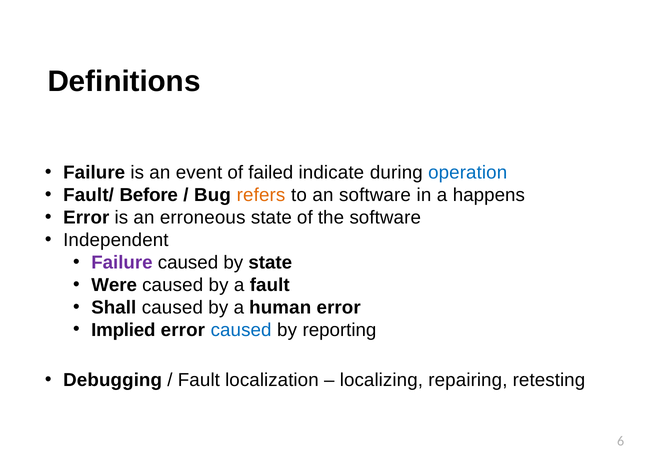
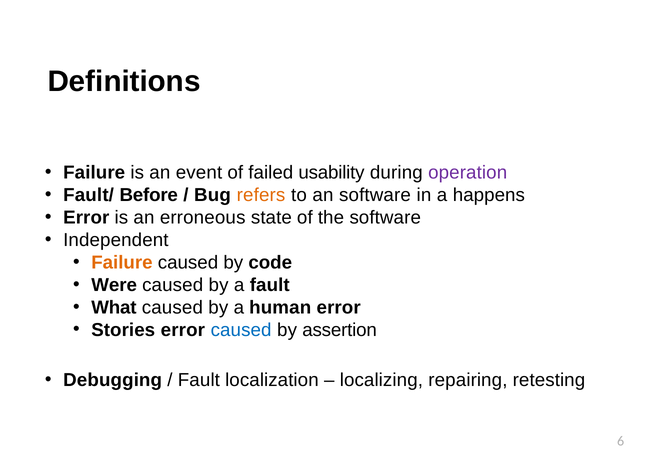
indicate: indicate -> usability (331, 173)
operation colour: blue -> purple (468, 173)
Failure colour: purple -> orange (122, 263)
by state: state -> code (270, 263)
Shall: Shall -> What (114, 308)
Implied: Implied -> Stories (123, 330)
reporting: reporting -> assertion (340, 330)
